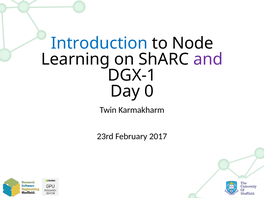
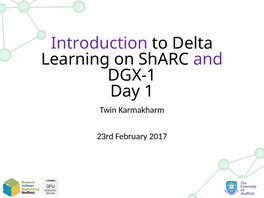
Introduction colour: blue -> purple (99, 43)
Node: Node -> Delta (193, 43)
0: 0 -> 1 (149, 91)
